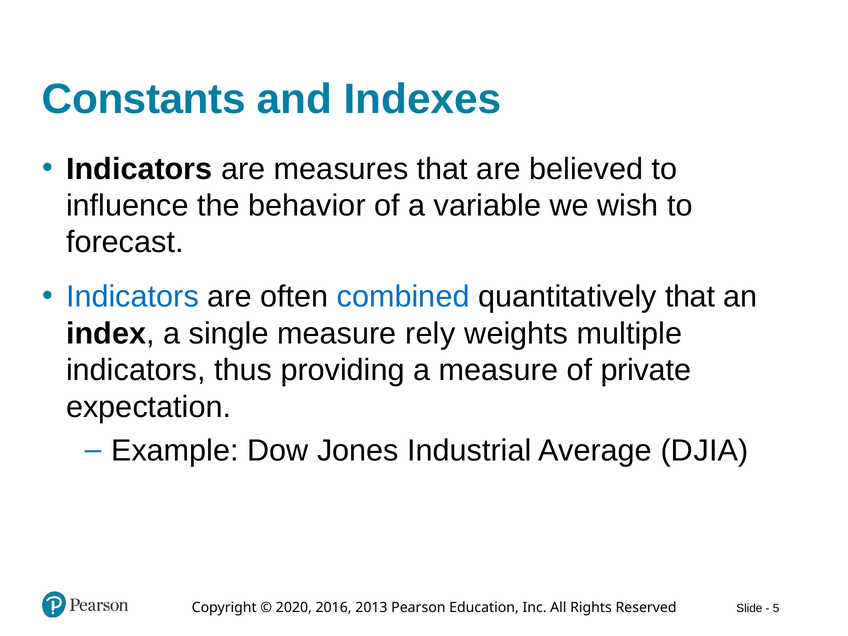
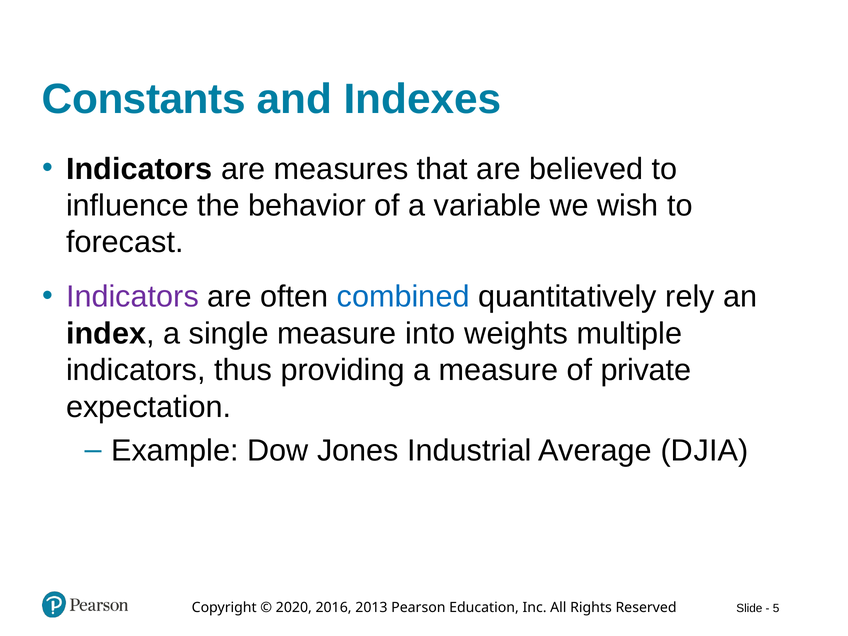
Indicators colour: blue -> purple (133, 297)
quantitatively that: that -> rely (690, 297)
rely: rely -> into (430, 333)
